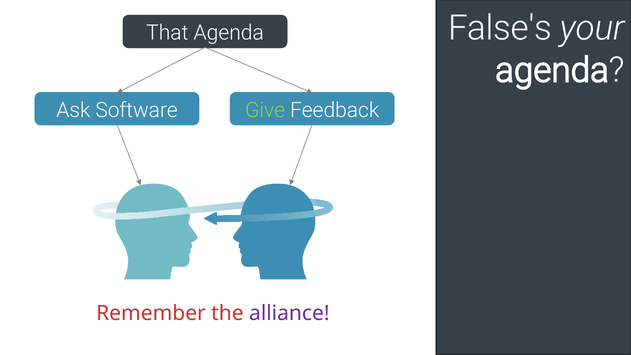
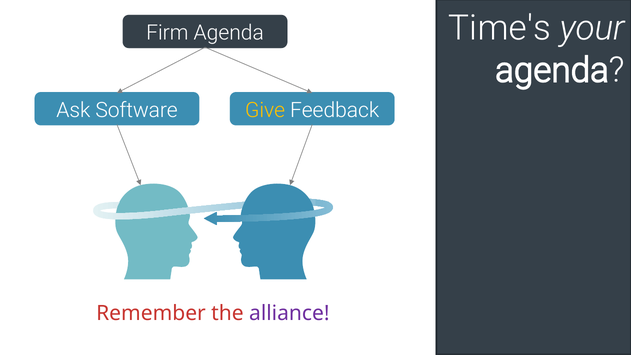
False's: False's -> Time's (500, 28)
That: That -> Firm (167, 33)
Give colour: light green -> yellow (265, 110)
